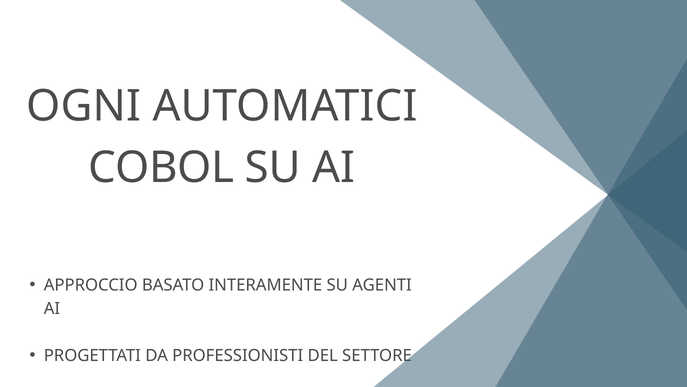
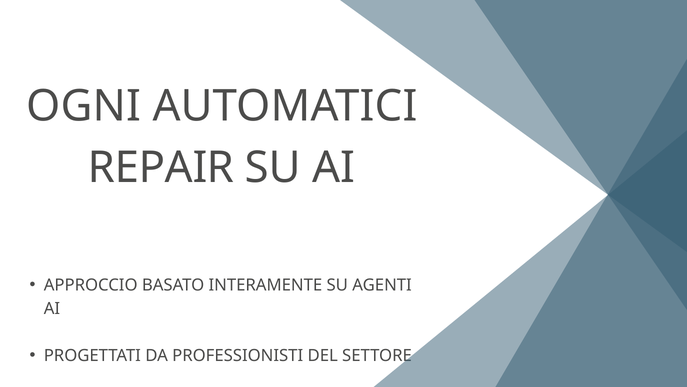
COBOL: COBOL -> REPAIR (161, 167)
